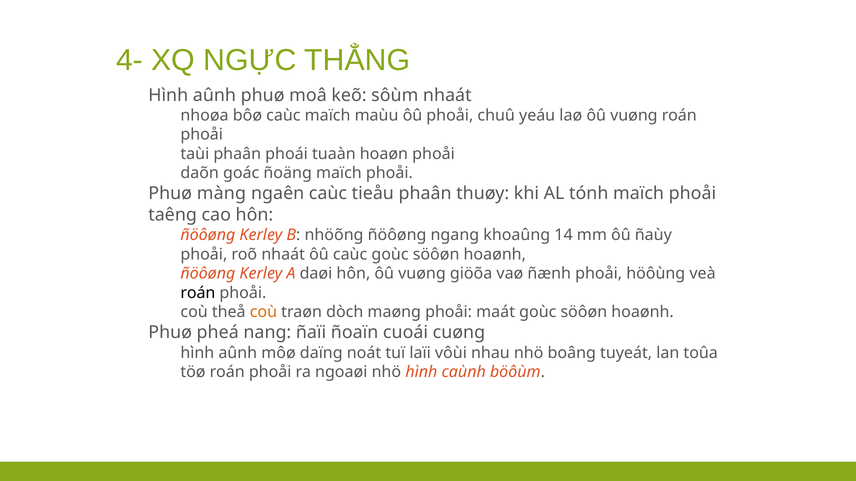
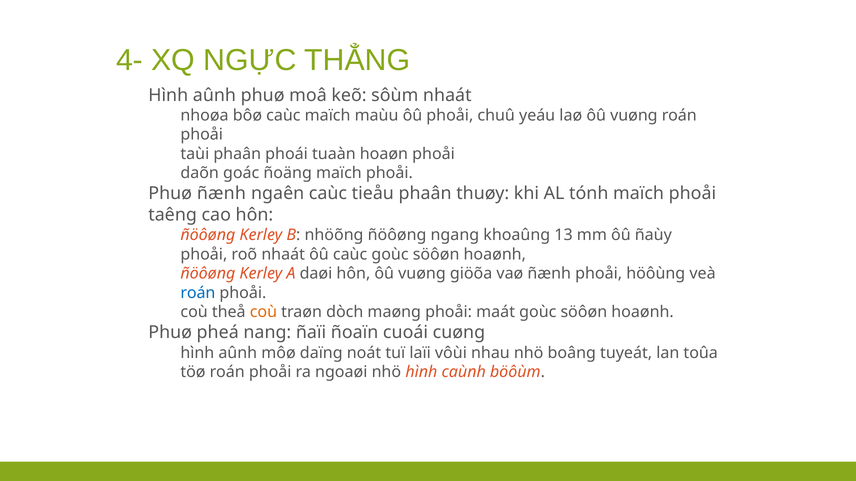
Phuø màng: màng -> ñænh (221, 194)
14: 14 -> 13 (564, 235)
roán colour: black -> blue (198, 293)
